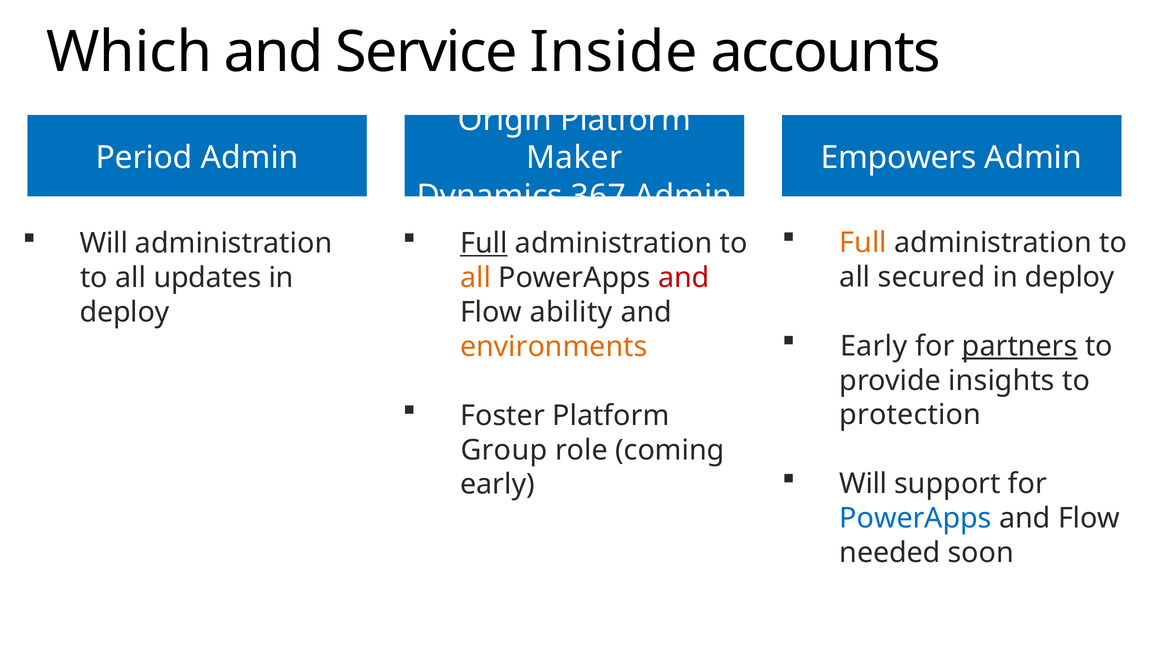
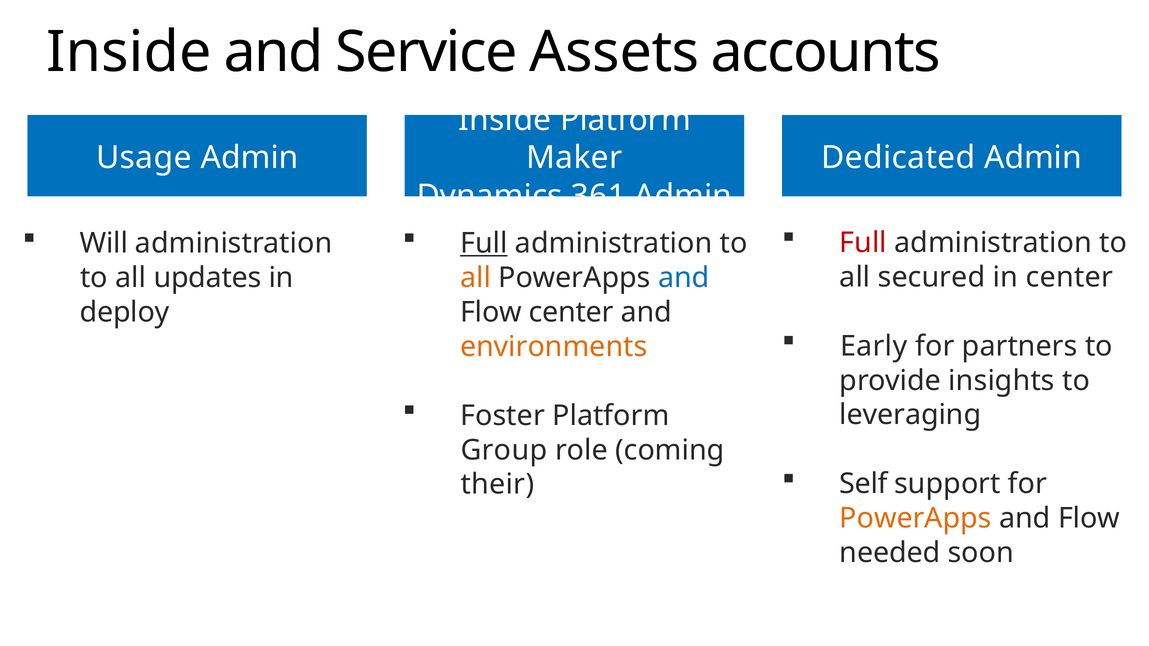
Which: Which -> Inside (129, 52)
Inside: Inside -> Assets (614, 52)
Origin: Origin -> Inside (505, 120)
Period: Period -> Usage (144, 158)
Empowers: Empowers -> Dedicated (898, 158)
367: 367 -> 361 (598, 196)
Full colour: orange -> red (863, 243)
deploy: deploy -> center (1069, 277)
and colour: red -> blue (684, 278)
Flow ability: ability -> center (571, 312)
partners underline: present -> none (1020, 346)
protection: protection -> leveraging (910, 415)
Will: Will -> Self (863, 484)
early: early -> their (497, 485)
PowerApps colour: blue -> orange (916, 519)
